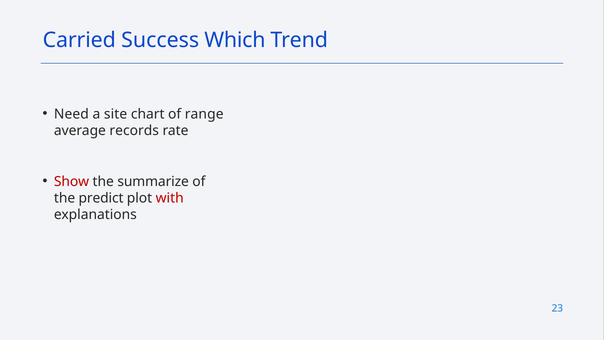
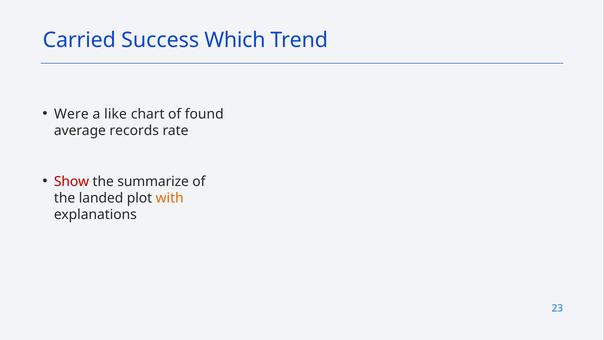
Need: Need -> Were (71, 114)
site: site -> like (116, 114)
range: range -> found (204, 114)
predict: predict -> landed (101, 198)
with colour: red -> orange (170, 198)
